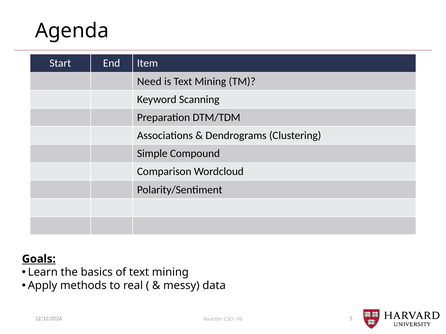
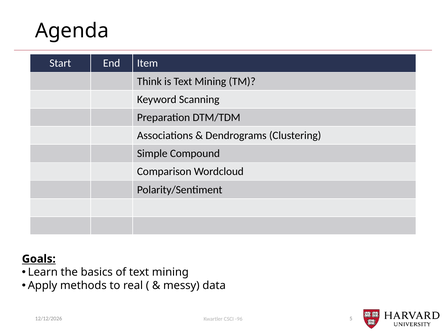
Need: Need -> Think (149, 81)
